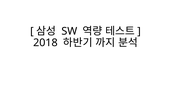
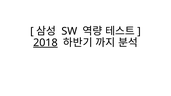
2018 underline: none -> present (45, 43)
